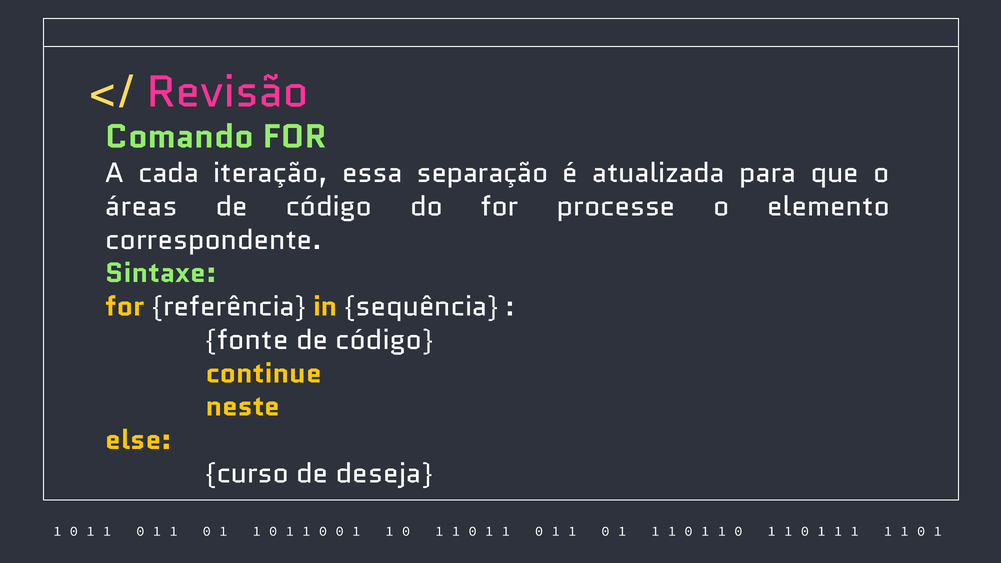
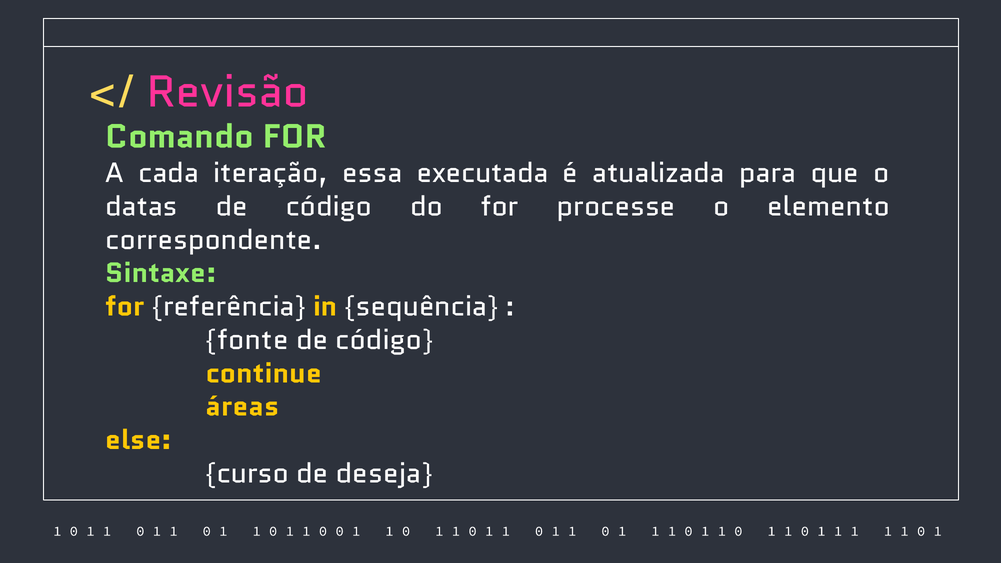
separação: separação -> executada (483, 173)
áreas: áreas -> datas (142, 207)
neste: neste -> áreas (243, 407)
